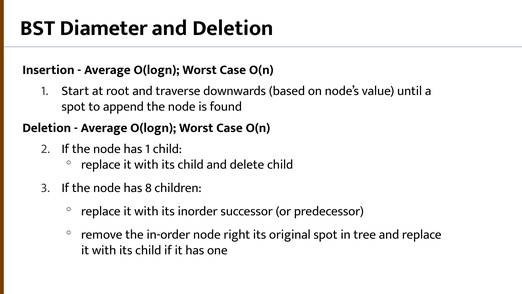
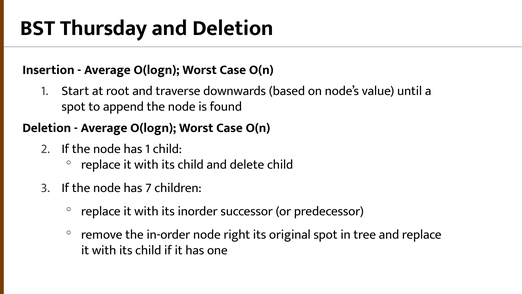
Diameter: Diameter -> Thursday (104, 28)
8: 8 -> 7 (148, 188)
